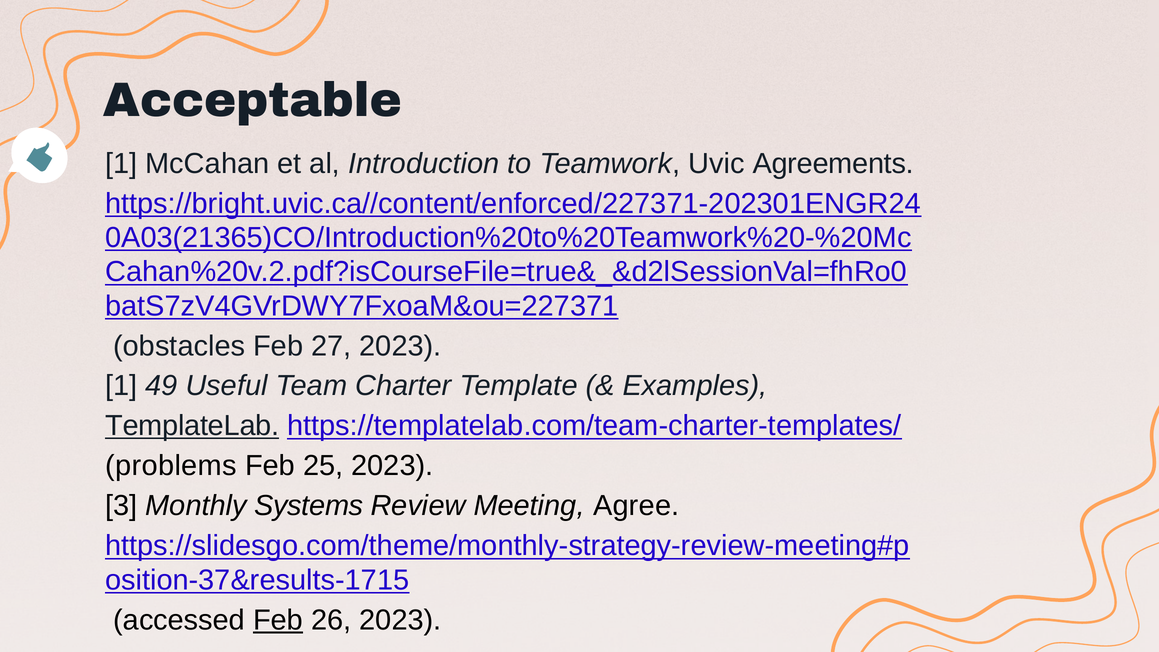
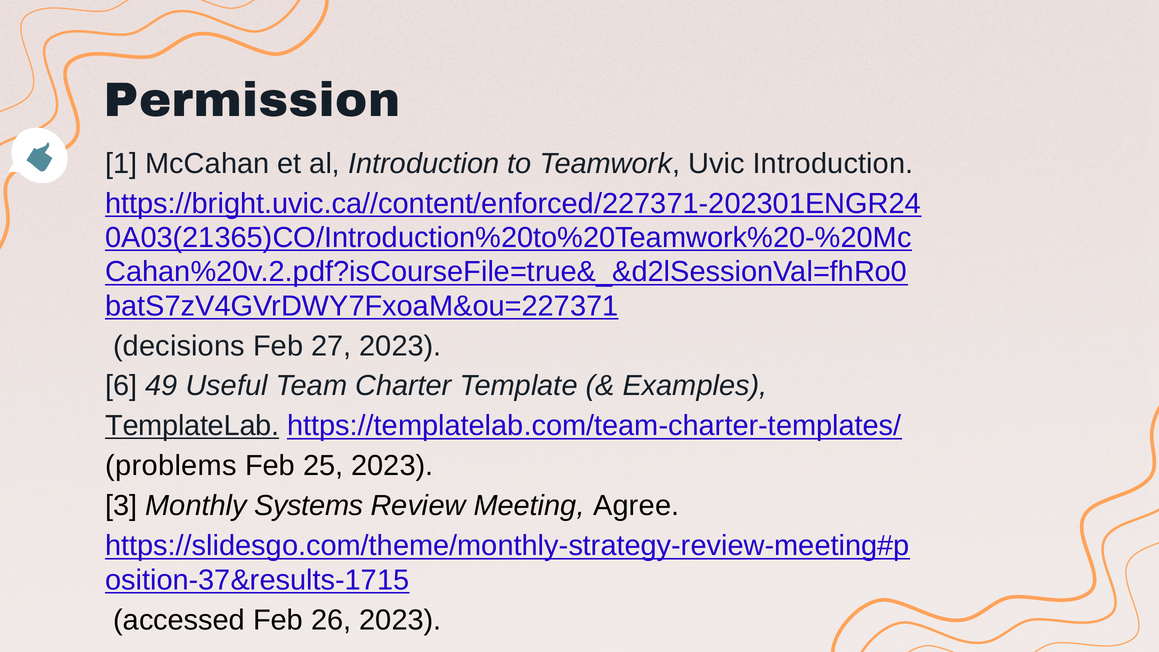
Acceptable: Acceptable -> Permission (252, 100)
Uvic Agreements: Agreements -> Introduction (833, 163)
obstacles: obstacles -> decisions (179, 346)
1: 1 -> 6 (121, 386)
Feb underline: present -> none (278, 620)
